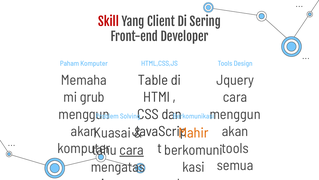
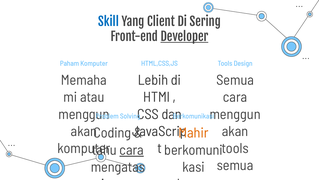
Skill colour: red -> blue (109, 22)
Developer underline: none -> present (184, 37)
Table: Table -> Lebih (153, 80)
Jquery: Jquery -> Semua (235, 80)
grub: grub -> atau (92, 97)
Kuasai: Kuasai -> Coding (112, 133)
